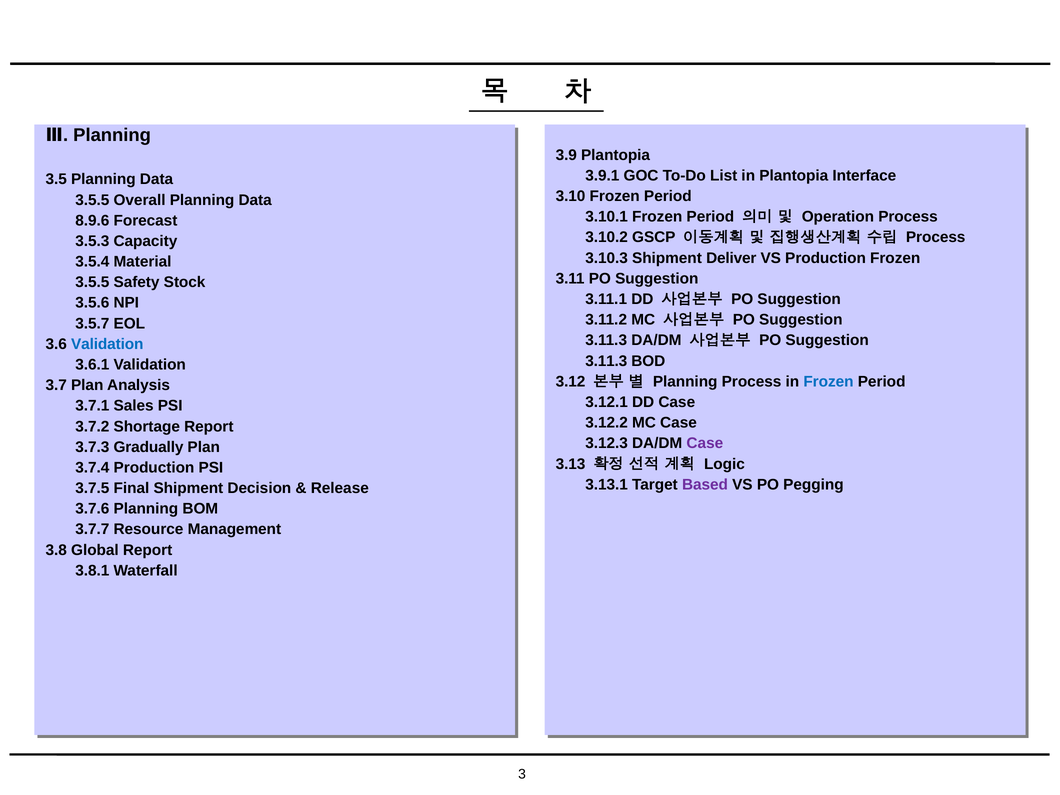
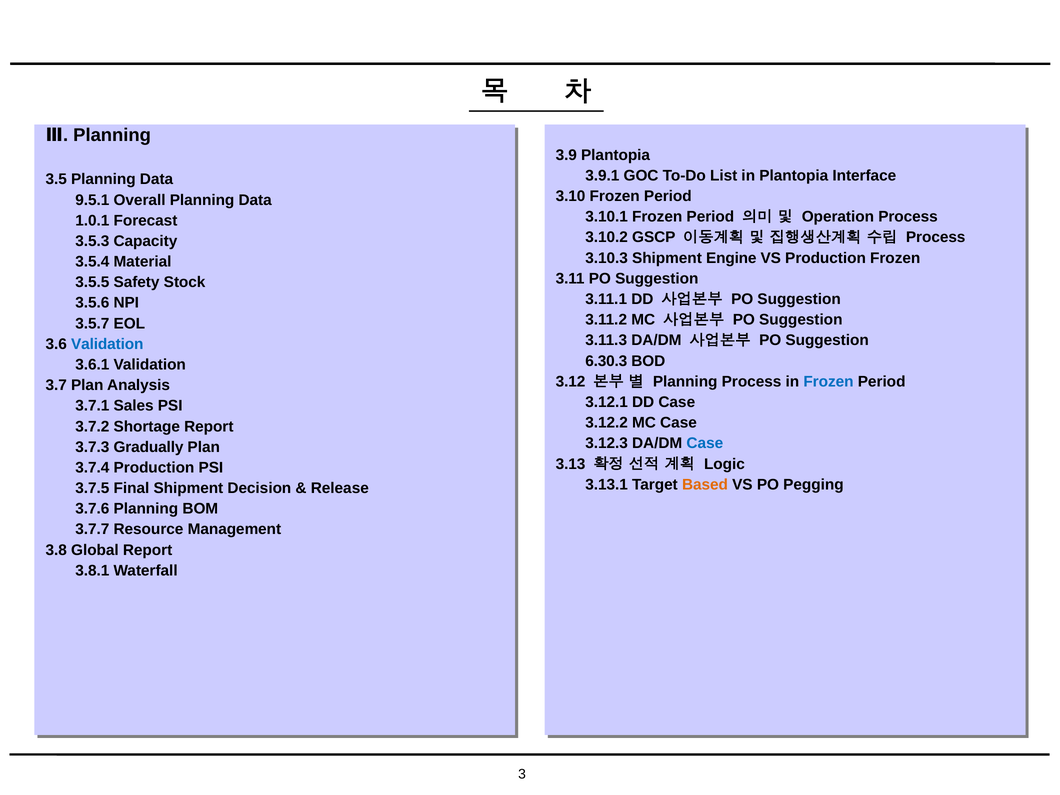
3.5.5: 3.5.5 -> 9.5.1 (92, 200)
8.9.6: 8.9.6 -> 1.0.1 (92, 221)
Deliver: Deliver -> Engine (731, 258)
3.11.3: 3.11.3 -> 6.30.3 (606, 361)
Case colour: purple -> blue (705, 444)
Based colour: purple -> orange (705, 485)
